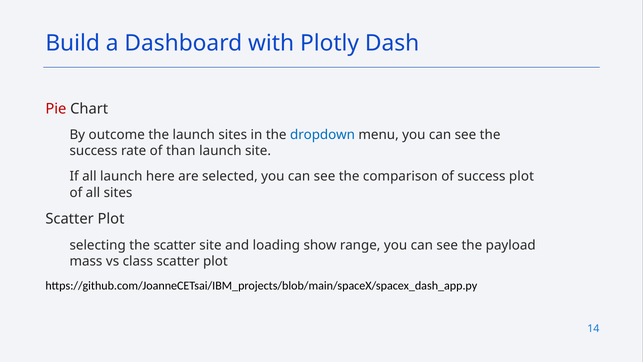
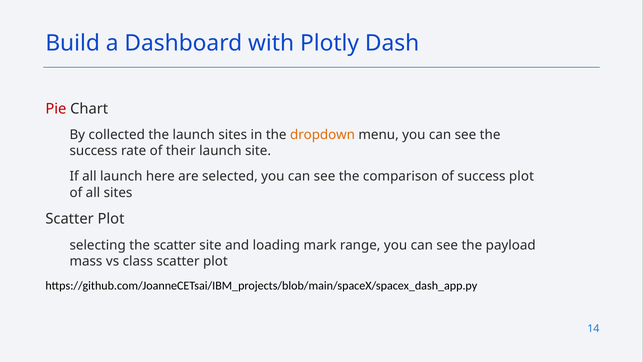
outcome: outcome -> collected (117, 135)
dropdown colour: blue -> orange (323, 135)
than: than -> their (181, 151)
show: show -> mark (320, 245)
